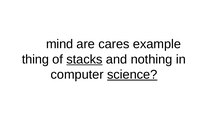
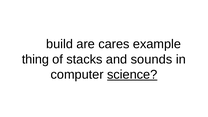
mind: mind -> build (60, 44)
stacks underline: present -> none (84, 59)
nothing: nothing -> sounds (151, 59)
